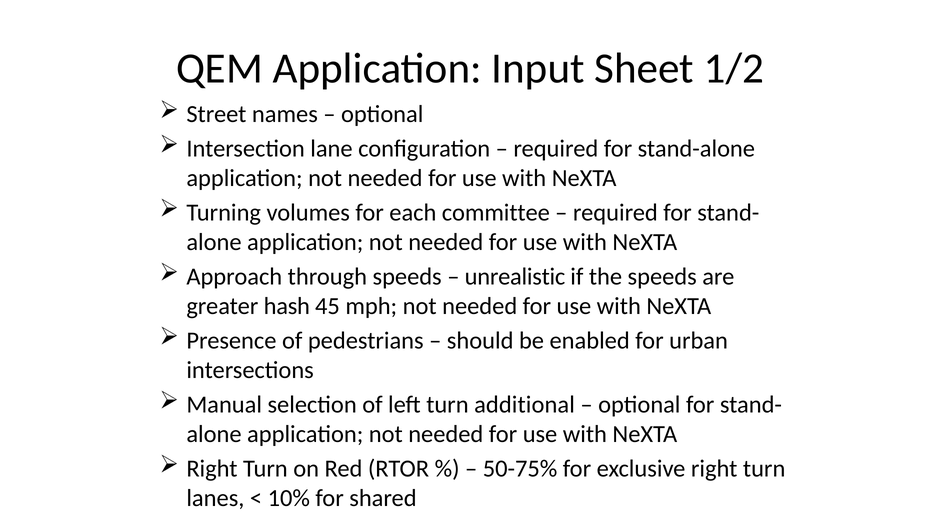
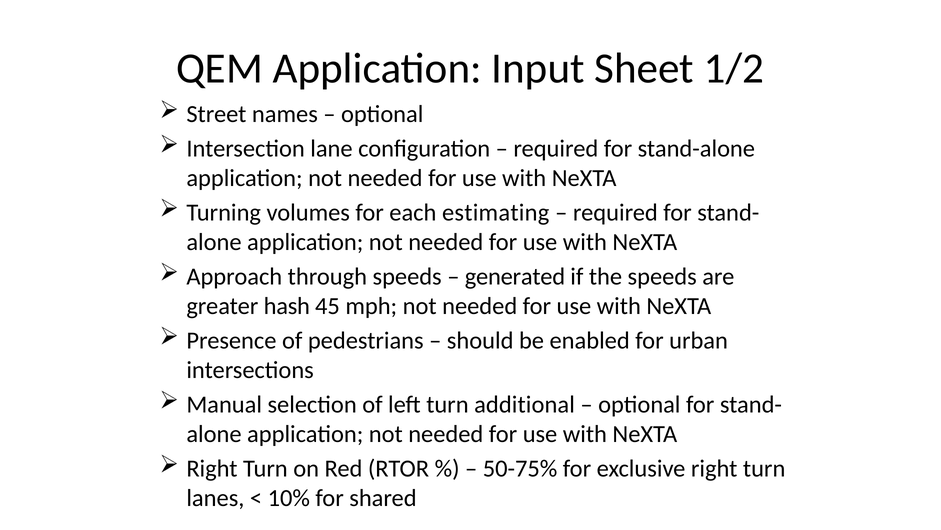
committee: committee -> estimating (496, 212)
unrealistic: unrealistic -> generated (515, 276)
